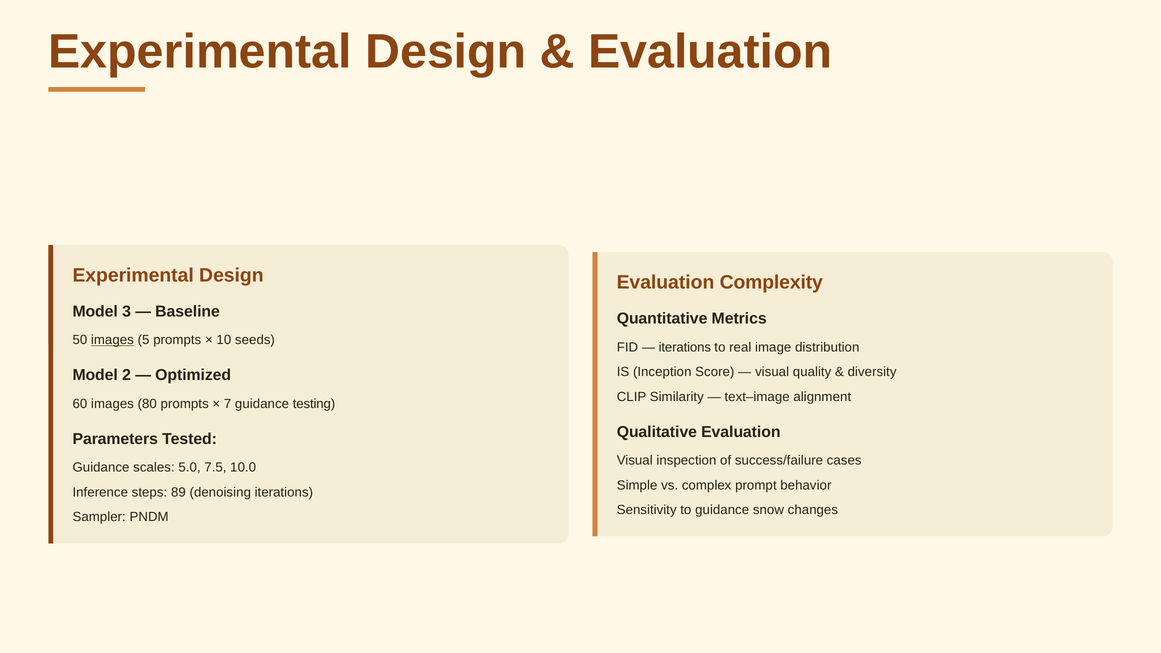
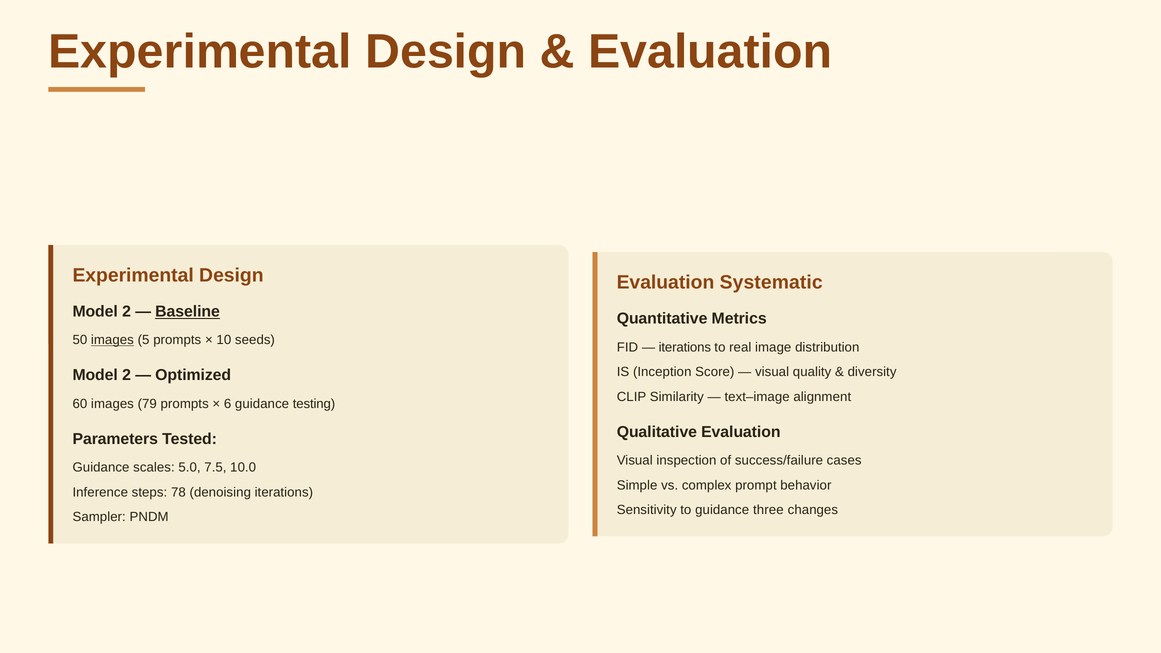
Complexity: Complexity -> Systematic (771, 283)
3: 3 -> 2 (127, 312)
Baseline underline: none -> present (188, 312)
80: 80 -> 79 (147, 404)
7: 7 -> 6 (228, 404)
89: 89 -> 78 (178, 492)
snow: snow -> three (768, 510)
